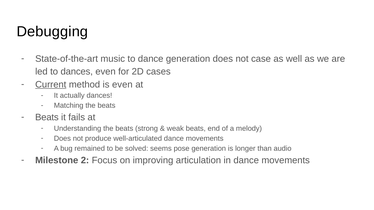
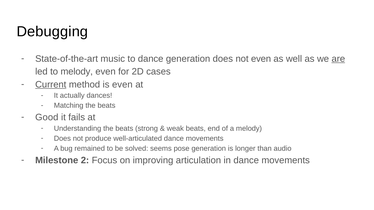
not case: case -> even (261, 59)
are underline: none -> present (338, 59)
to dances: dances -> melody (77, 72)
Beats: Beats -> Good (47, 118)
